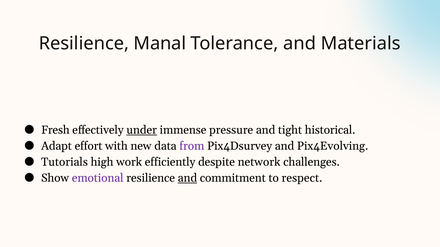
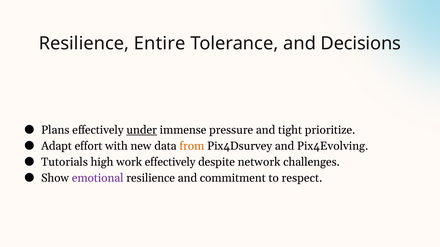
Manal: Manal -> Entire (160, 44)
Materials: Materials -> Decisions (361, 44)
Fresh: Fresh -> Plans (55, 130)
historical: historical -> prioritize (330, 130)
from colour: purple -> orange (192, 146)
work efficiently: efficiently -> effectively (170, 162)
and underline: present -> none (187, 178)
